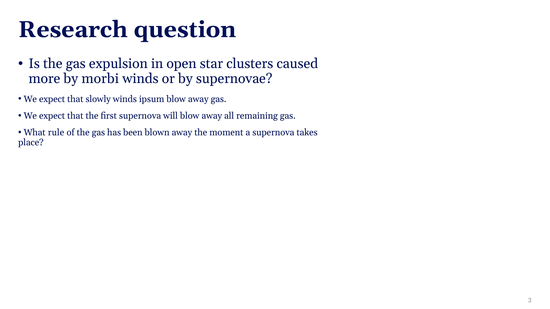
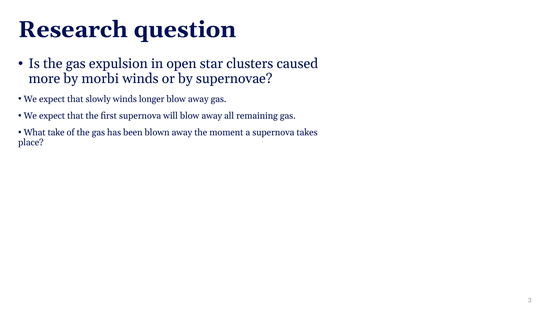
ipsum: ipsum -> longer (152, 99)
rule: rule -> take (56, 133)
